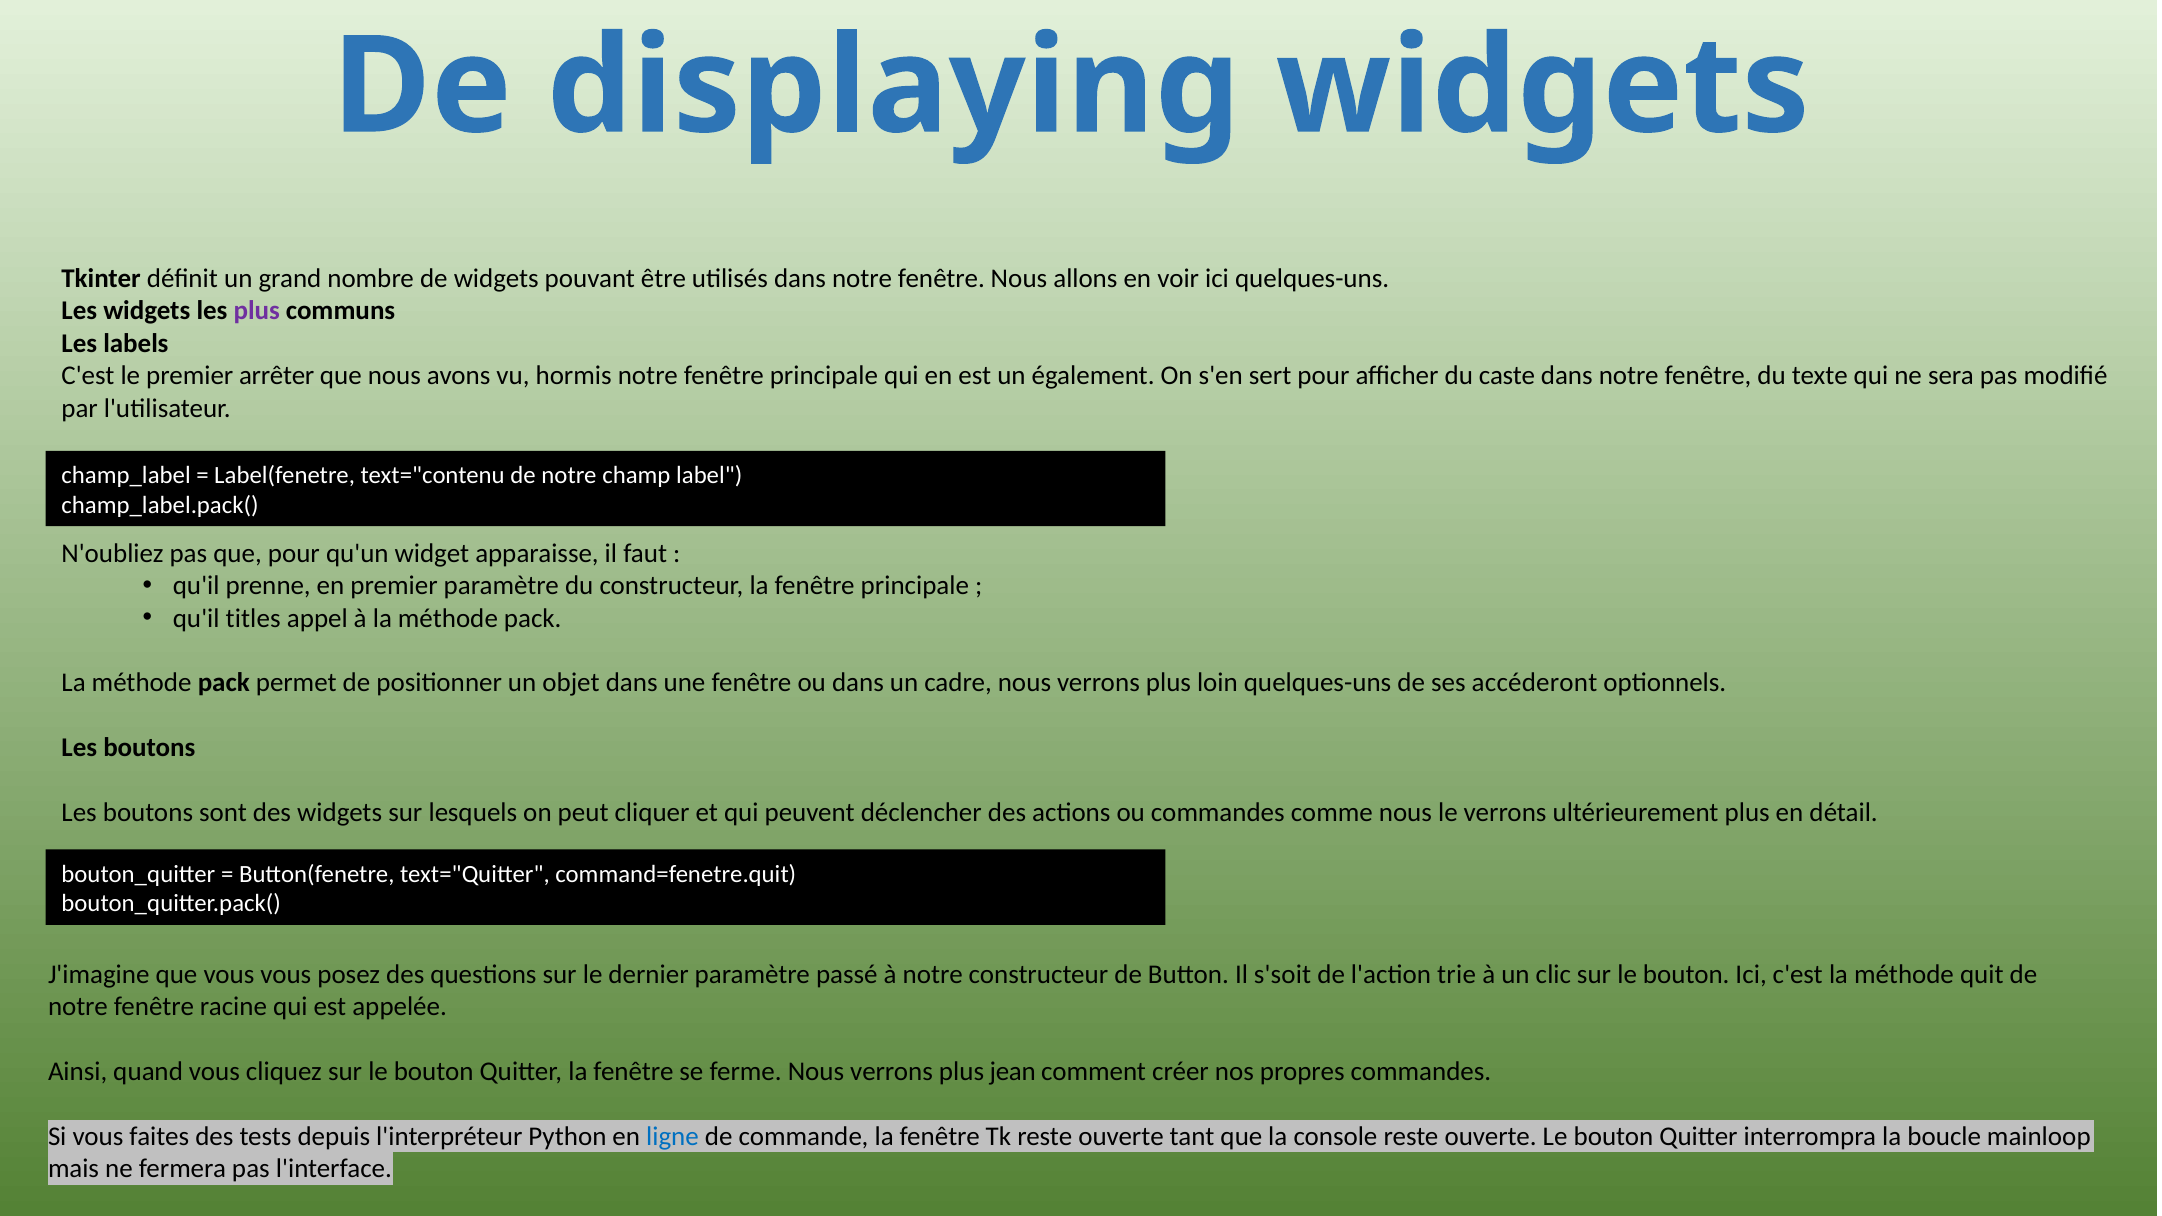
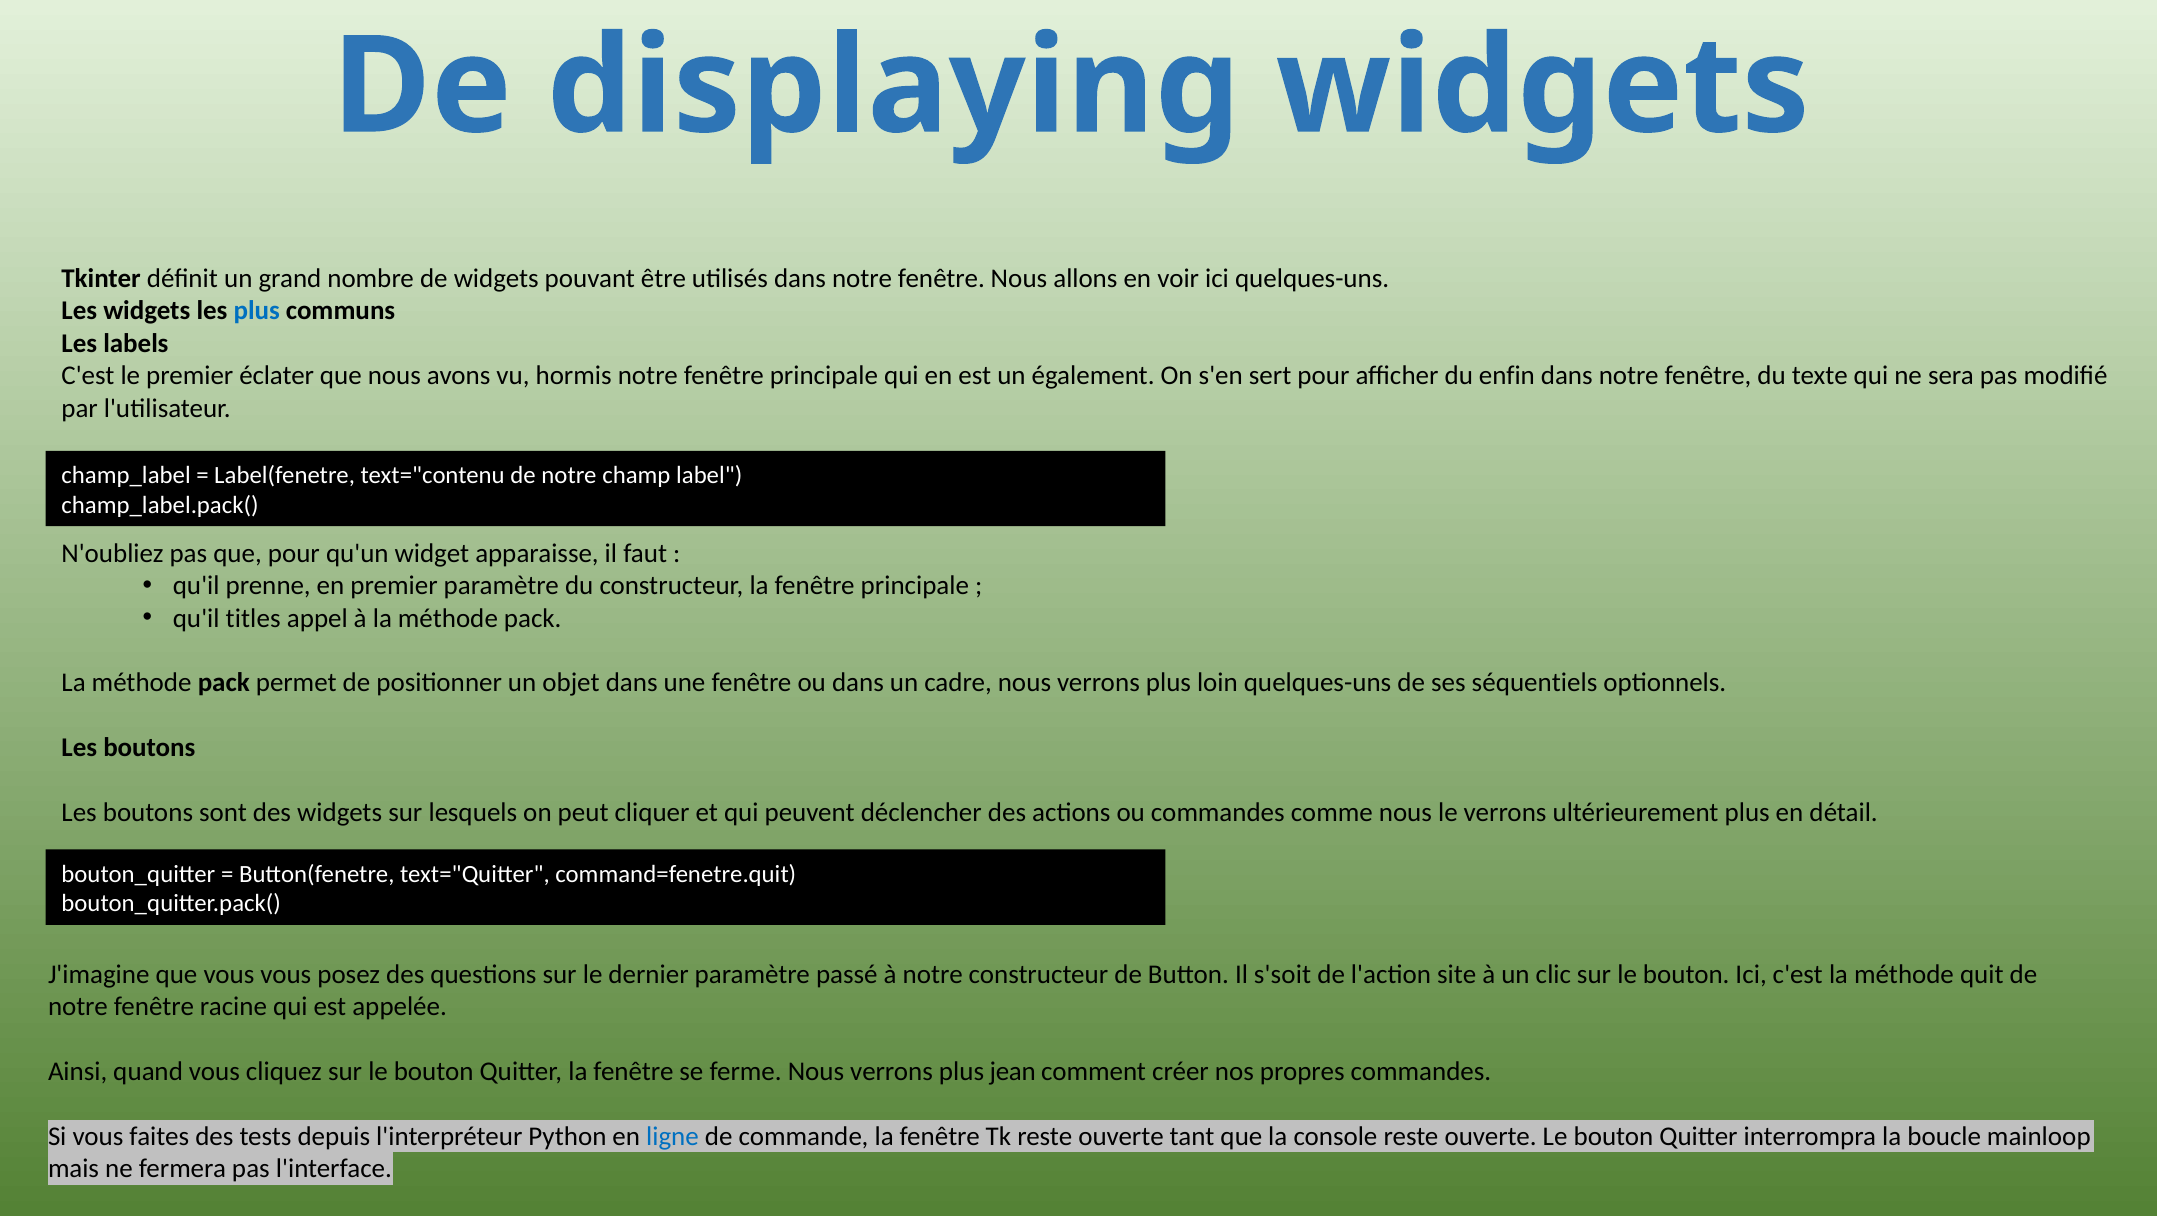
plus colour: purple -> blue (257, 311)
arrêter: arrêter -> éclater (277, 376)
caste: caste -> enfin (1507, 376)
accéderont: accéderont -> séquentiels (1535, 683)
trie: trie -> site (1457, 974)
